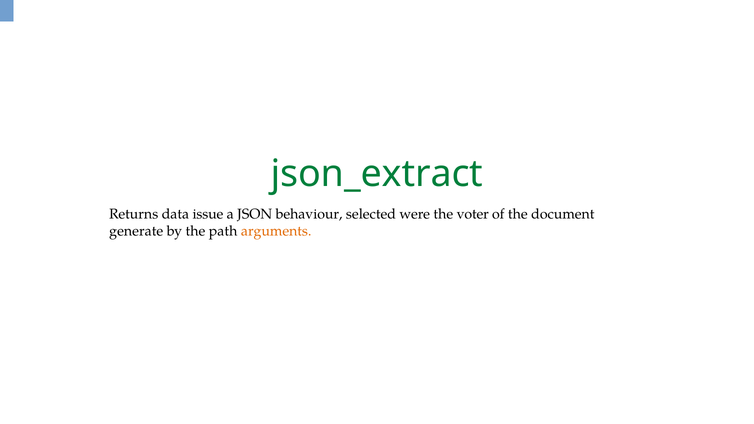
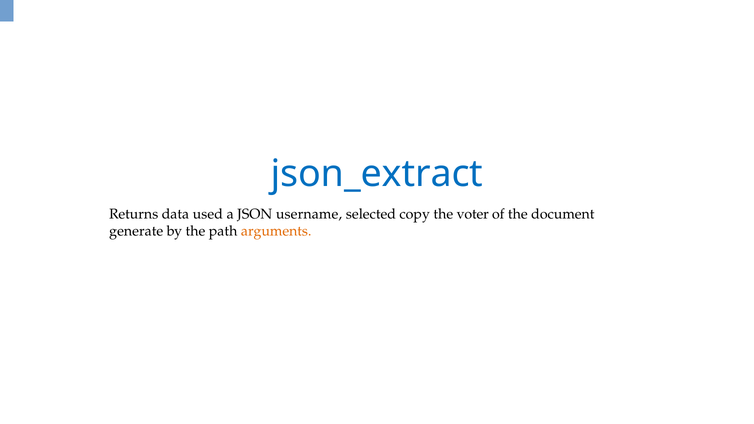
json_extract colour: green -> blue (377, 174)
issue: issue -> used (208, 214)
behaviour: behaviour -> username (309, 214)
were: were -> copy (415, 214)
